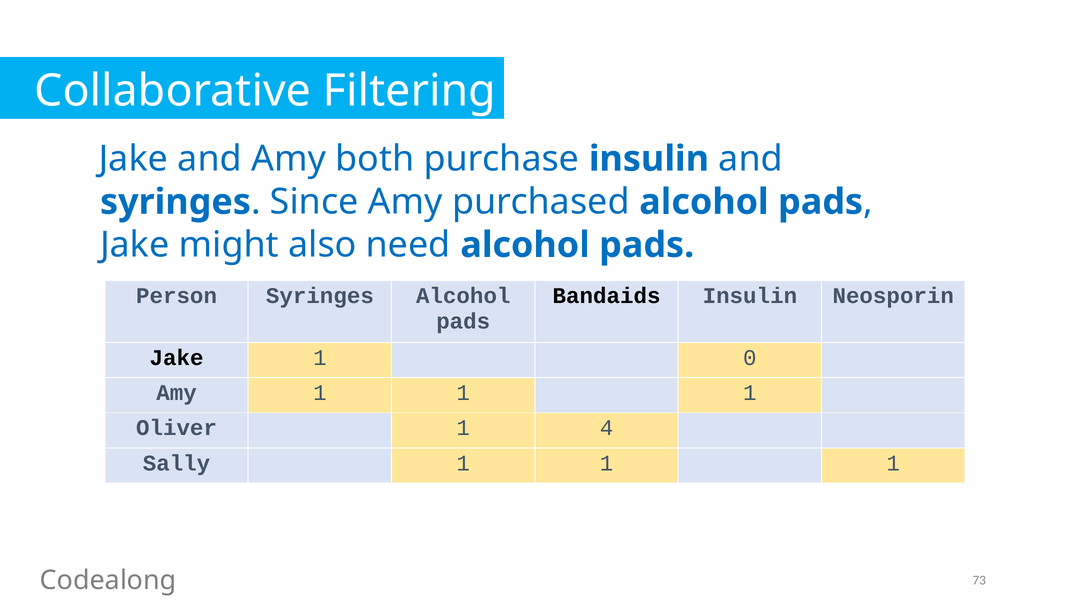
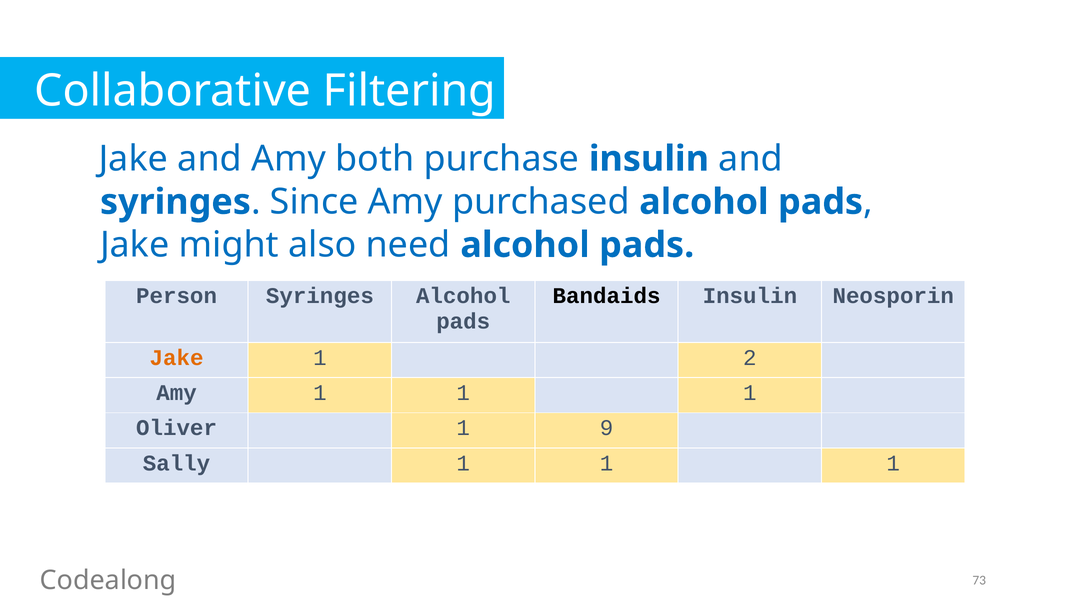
Jake colour: black -> orange (177, 358)
0: 0 -> 2 (750, 358)
4: 4 -> 9 (607, 428)
